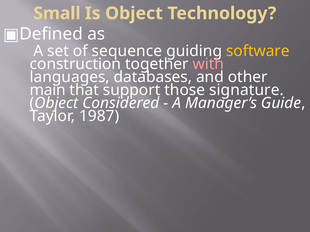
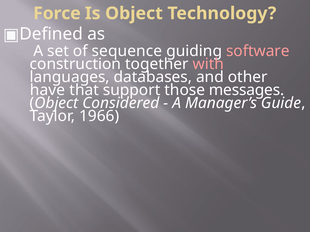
Small: Small -> Force (57, 13)
software colour: yellow -> pink (258, 51)
main: main -> have (48, 90)
signature: signature -> messages (247, 90)
1987: 1987 -> 1966 (99, 116)
